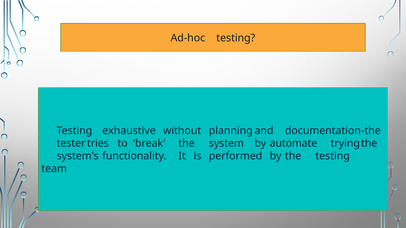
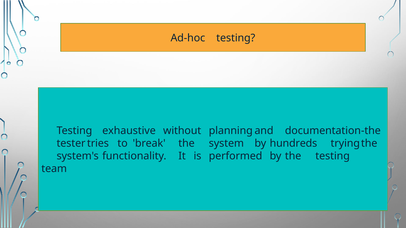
automate: automate -> hundreds (293, 144)
